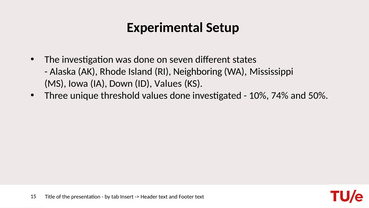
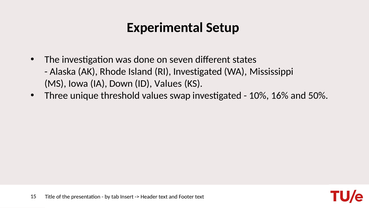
RI Neighboring: Neighboring -> Investigated (198, 71)
values done: done -> swap (180, 95)
74%: 74% -> 16% (280, 95)
